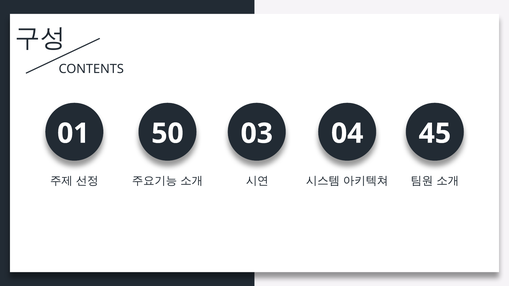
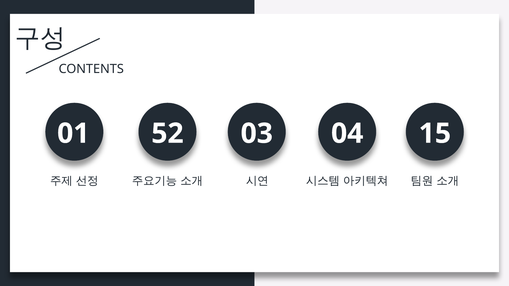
50: 50 -> 52 (167, 134)
45: 45 -> 15 (435, 134)
